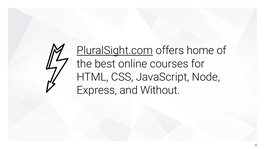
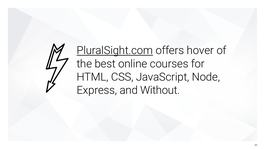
home: home -> hover (200, 51)
